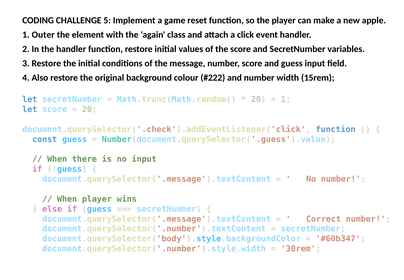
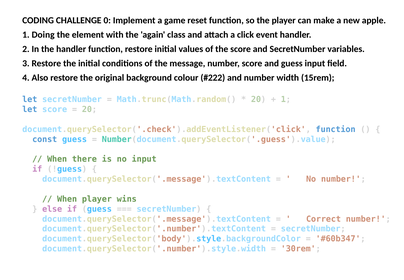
5: 5 -> 0 (107, 21)
Outer: Outer -> Doing (43, 35)
